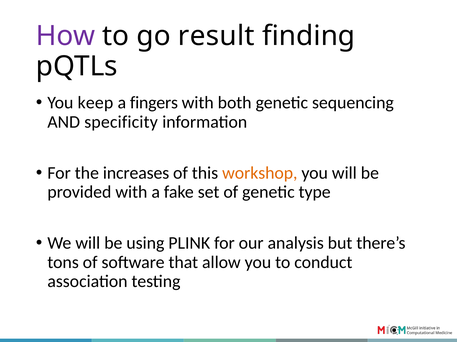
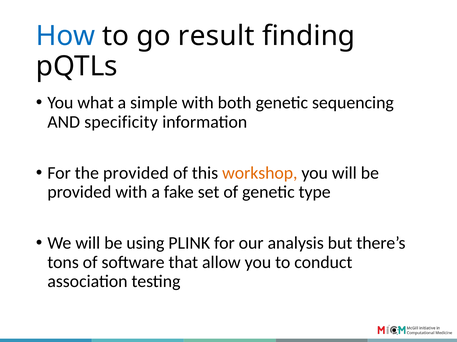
How colour: purple -> blue (66, 36)
keep: keep -> what (96, 103)
fingers: fingers -> simple (154, 103)
the increases: increases -> provided (136, 173)
